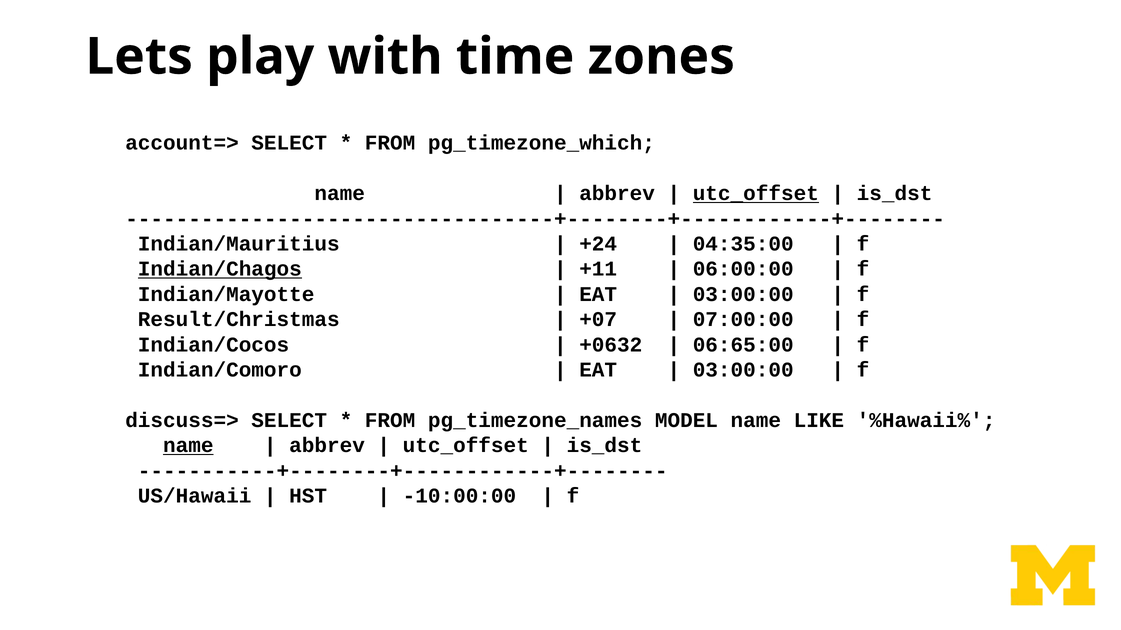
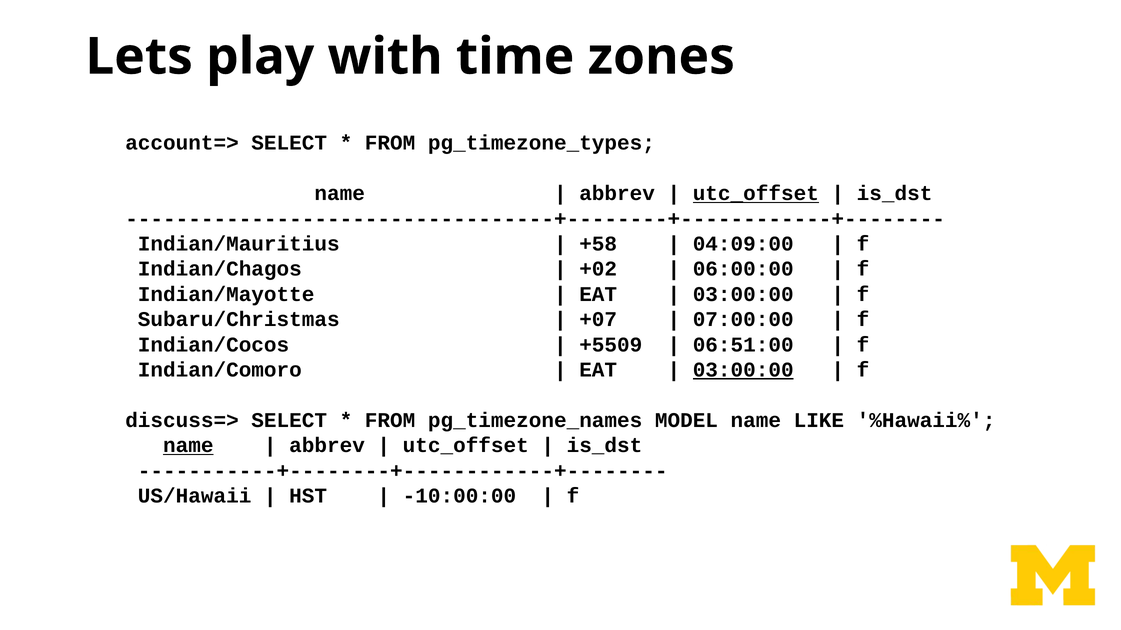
pg_timezone_which: pg_timezone_which -> pg_timezone_types (541, 143)
+24: +24 -> +58 (598, 244)
04:35:00: 04:35:00 -> 04:09:00 (743, 244)
Indian/Chagos underline: present -> none (220, 269)
+11: +11 -> +02 (598, 269)
Result/Christmas: Result/Christmas -> Subaru/Christmas (239, 320)
+0632: +0632 -> +5509 (611, 345)
06:65:00: 06:65:00 -> 06:51:00 (743, 345)
03:00:00 underline: none -> present (743, 370)
